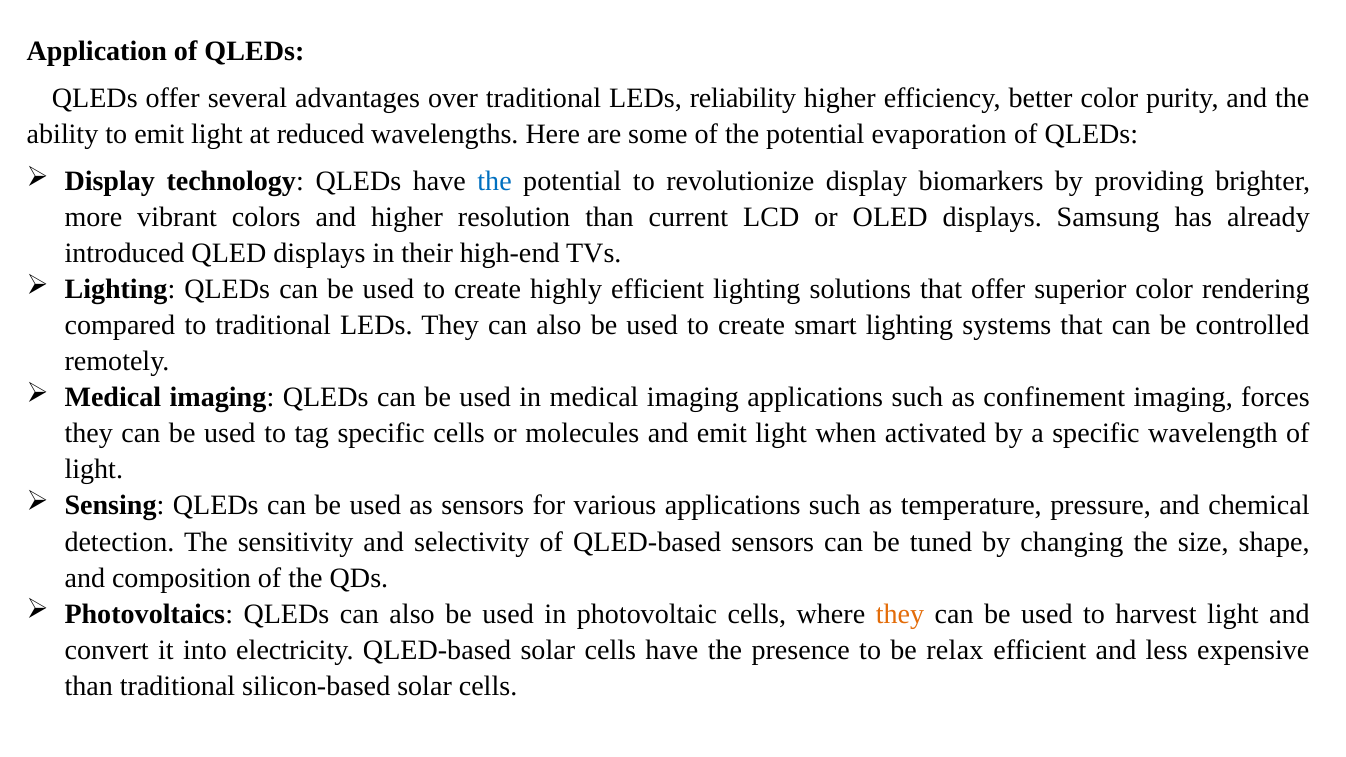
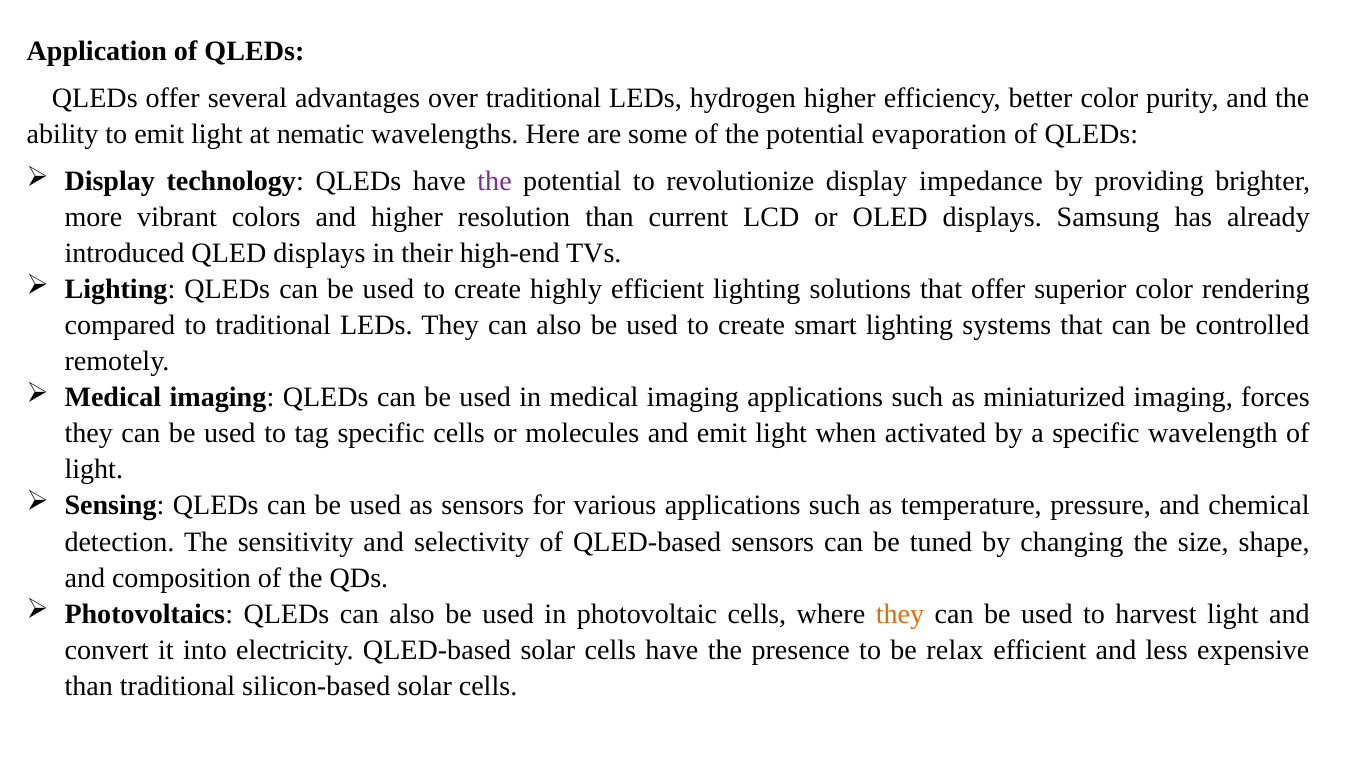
reliability: reliability -> hydrogen (743, 99)
reduced: reduced -> nematic (321, 135)
the colour: blue -> purple (495, 182)
biomarkers: biomarkers -> impedance (981, 182)
confinement: confinement -> miniaturized (1054, 398)
